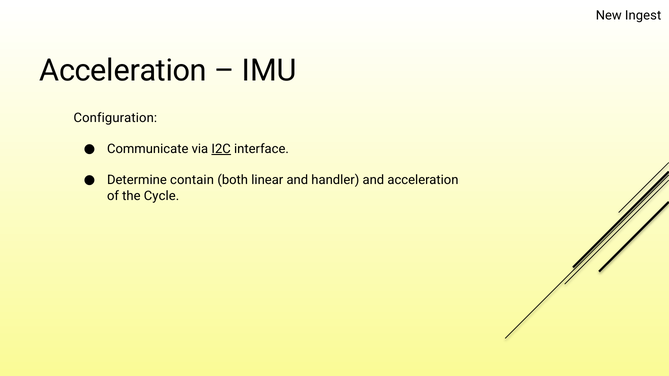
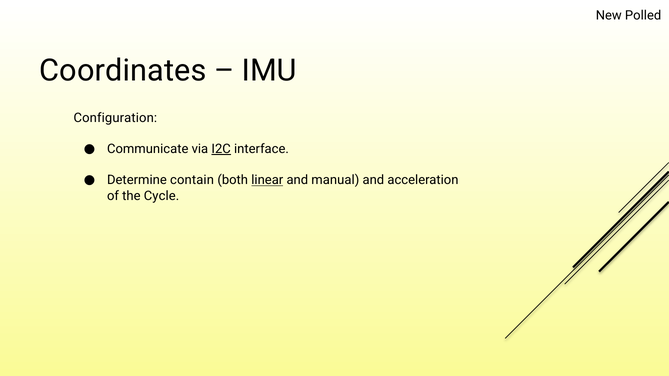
Ingest: Ingest -> Polled (643, 15)
Acceleration: Acceleration -> Coordinates (123, 71)
linear underline: none -> present (267, 180)
handler: handler -> manual (335, 180)
